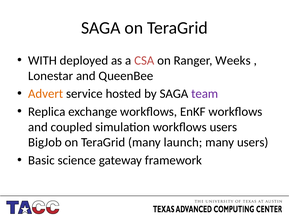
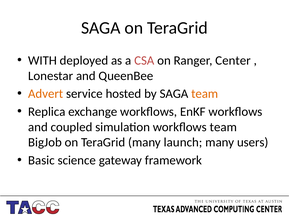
Weeks: Weeks -> Center (233, 61)
team colour: purple -> orange (205, 94)
workflows users: users -> team (223, 127)
